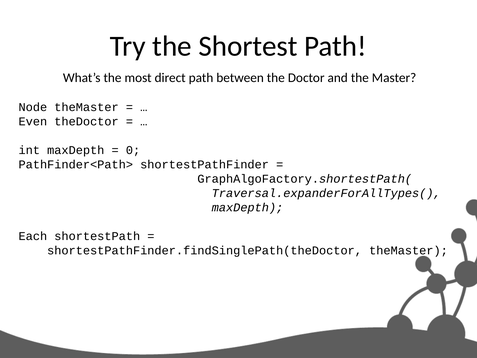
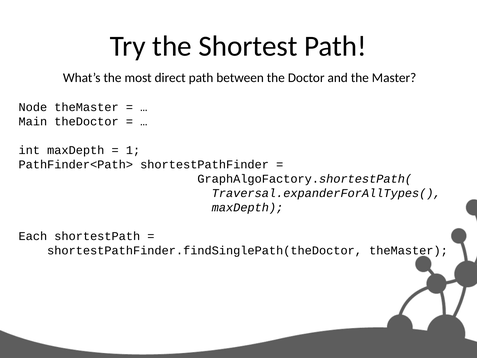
Even: Even -> Main (33, 122)
0: 0 -> 1 (133, 150)
